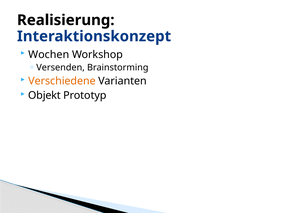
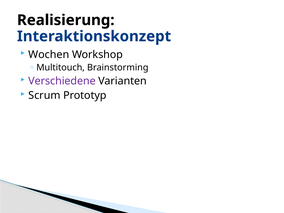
Versenden: Versenden -> Multitouch (61, 68)
Verschiedene colour: orange -> purple (62, 81)
Objekt: Objekt -> Scrum (44, 95)
